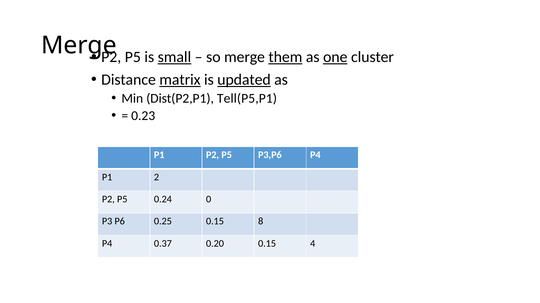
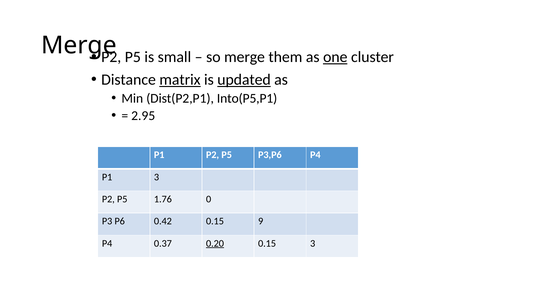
small underline: present -> none (174, 57)
them underline: present -> none (285, 57)
Tell(P5,P1: Tell(P5,P1 -> Into(P5,P1 (247, 98)
0.23: 0.23 -> 2.95 (143, 116)
P1 2: 2 -> 3 (157, 178)
0.24: 0.24 -> 1.76 (163, 200)
0.25: 0.25 -> 0.42 (163, 222)
8: 8 -> 9 (261, 222)
0.20 underline: none -> present (215, 244)
0.15 4: 4 -> 3 (313, 244)
